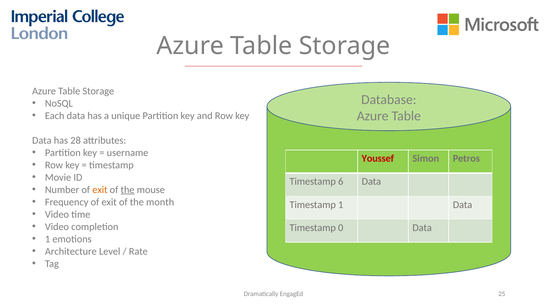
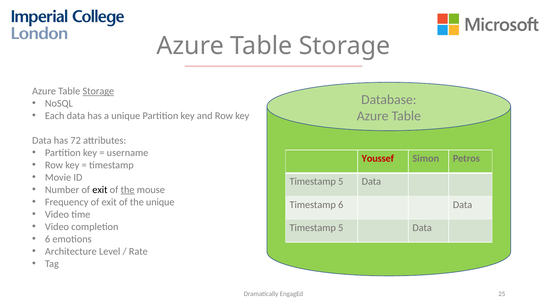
Storage underline: none -> present (98, 91)
28: 28 -> 72 (76, 140)
6: 6 -> 5 (341, 181)
exit colour: orange -> black (100, 190)
the month: month -> unique (160, 202)
Timestamp 1: 1 -> 6 (341, 204)
0: 0 -> 5 (341, 227)
1: 1 -> 6 (48, 239)
